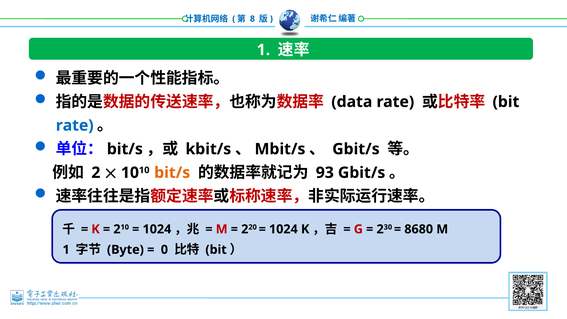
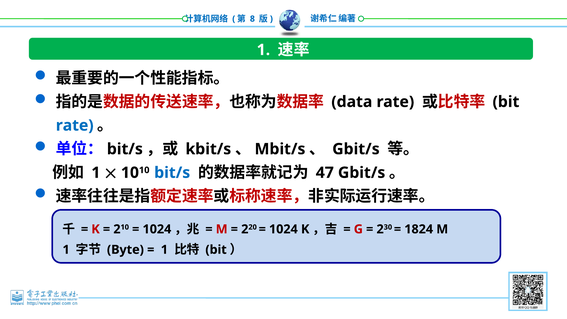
2: 2 -> 1 (96, 173)
bit/s colour: orange -> blue (172, 173)
93: 93 -> 47 (325, 173)
8680: 8680 -> 1824 (419, 229)
0: 0 -> 1 (164, 250)
